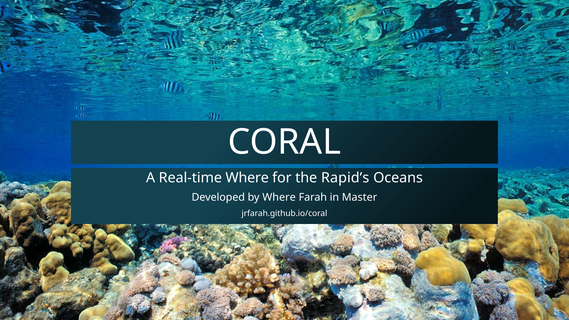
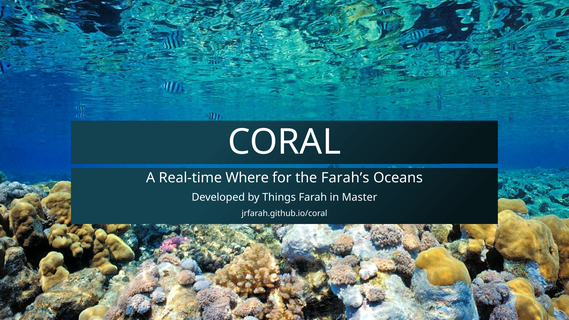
Rapid’s: Rapid’s -> Farah’s (345, 178)
by Where: Where -> Things (279, 197)
